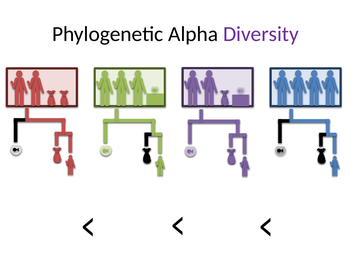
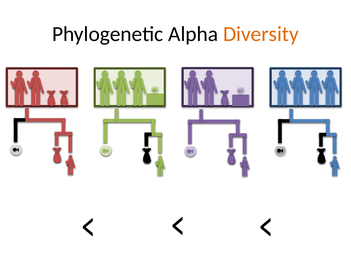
Diversity colour: purple -> orange (261, 34)
